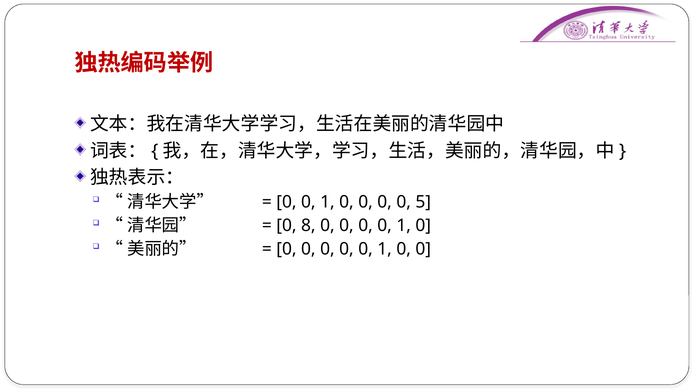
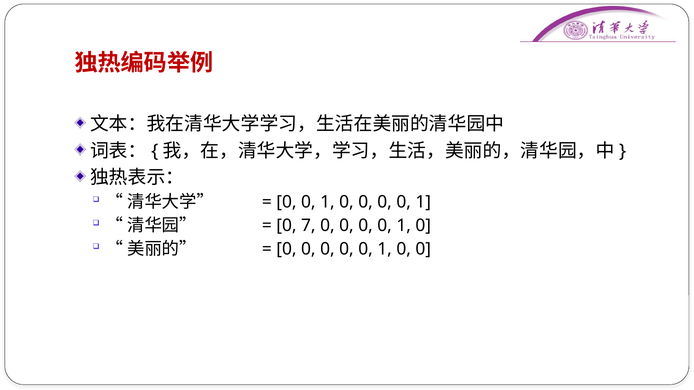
5: 5 -> 1 (423, 202)
8: 8 -> 7 (308, 226)
